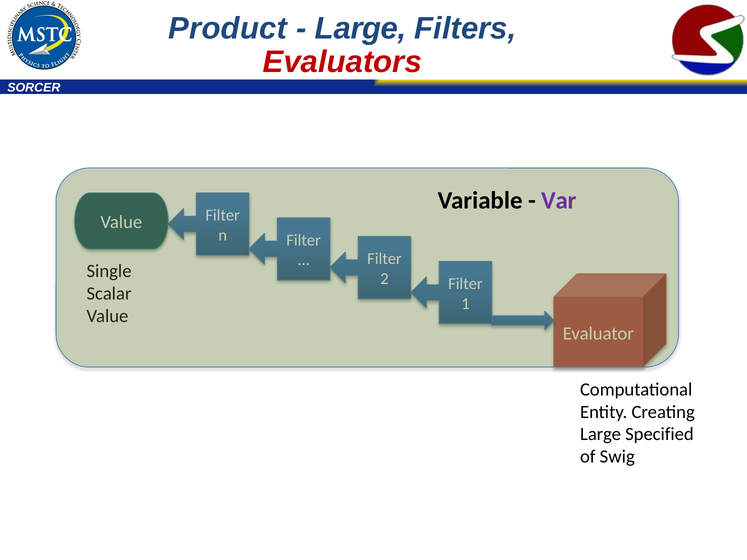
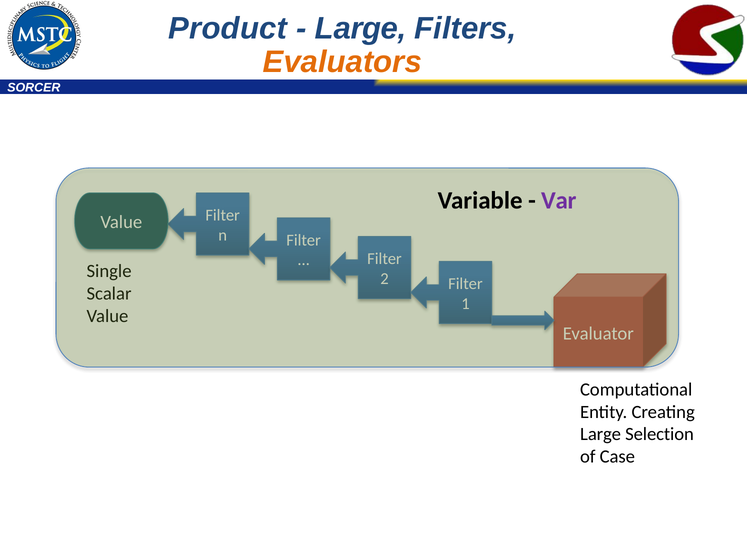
Evaluators colour: red -> orange (342, 62)
Specified: Specified -> Selection (660, 434)
Swig: Swig -> Case (617, 457)
